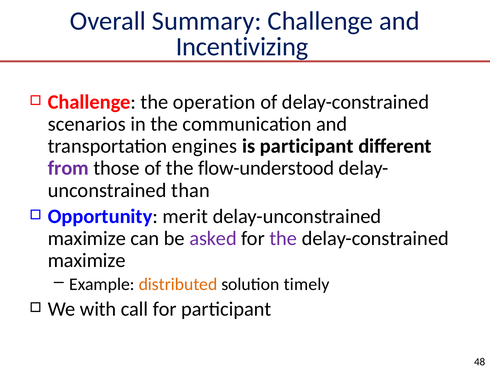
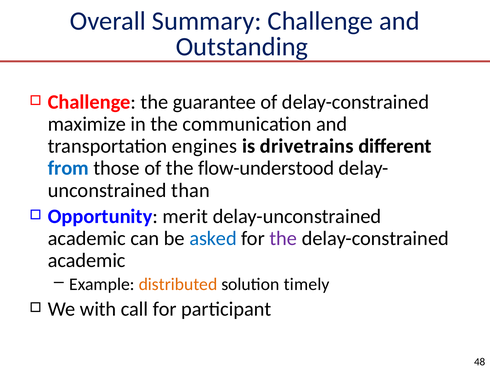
Incentivizing: Incentivizing -> Outstanding (242, 47)
operation: operation -> guarantee (214, 102)
scenarios: scenarios -> maximize (87, 124)
is participant: participant -> drivetrains (307, 146)
from colour: purple -> blue (68, 168)
maximize: maximize -> academic (87, 238)
asked colour: purple -> blue (213, 238)
maximize: maximize -> academic (87, 260)
